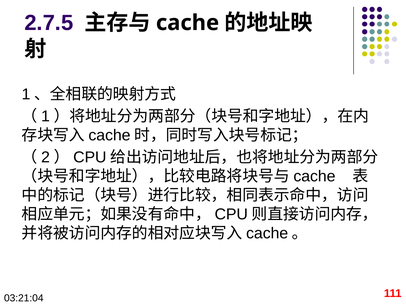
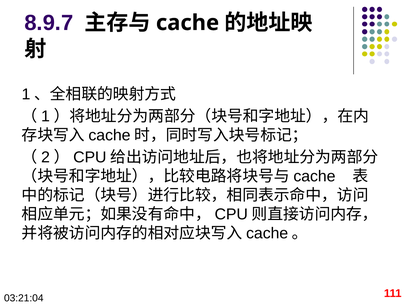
2.7.5: 2.7.5 -> 8.9.7 (49, 23)
